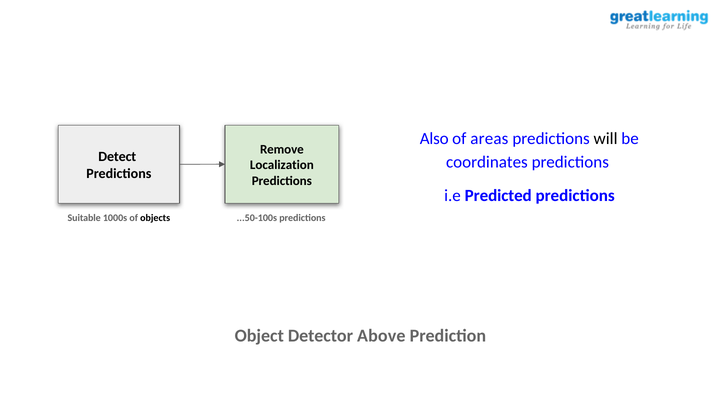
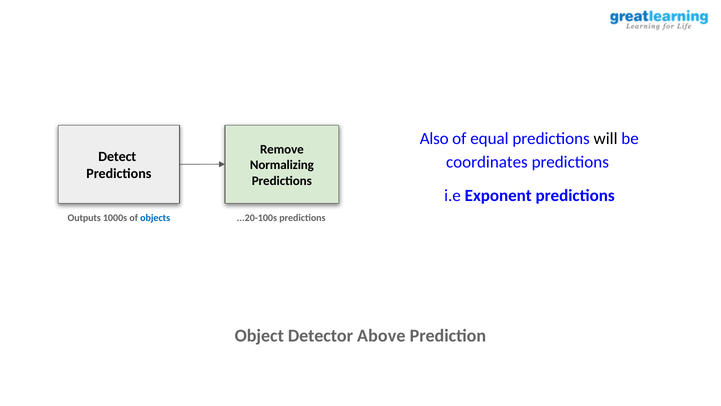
areas: areas -> equal (489, 138)
Localization: Localization -> Normalizing (282, 165)
Predicted: Predicted -> Exponent (498, 195)
Suitable: Suitable -> Outputs (84, 218)
objects colour: black -> blue (155, 218)
...50-100s: ...50-100s -> ...20-100s (257, 218)
